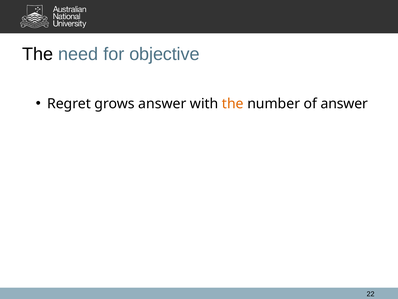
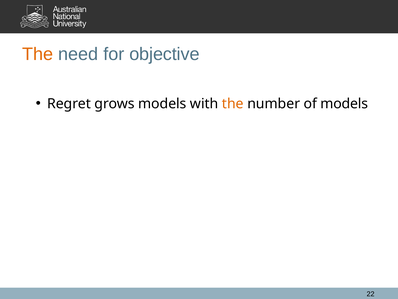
The colour: black -> orange (38, 54)
grows answer: answer -> models (162, 104)
of answer: answer -> models (344, 104)
